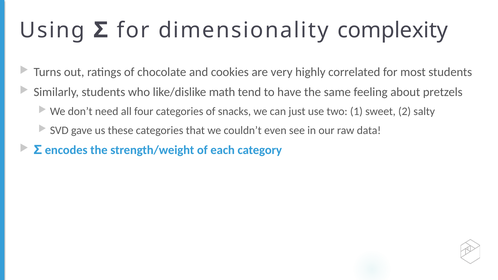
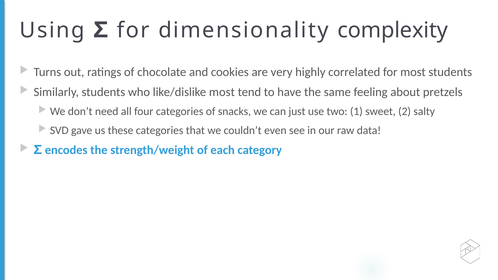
like/dislike math: math -> most (222, 92)
